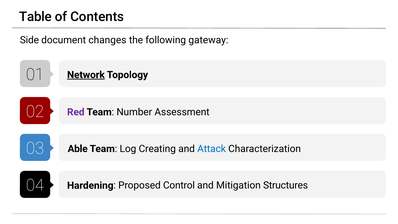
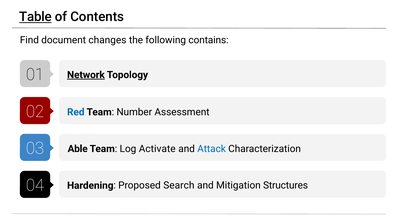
Table underline: none -> present (35, 17)
Side: Side -> Find (29, 40)
gateway: gateway -> contains (209, 40)
Red colour: purple -> blue (76, 112)
Creating: Creating -> Activate (157, 149)
Control: Control -> Search (179, 185)
